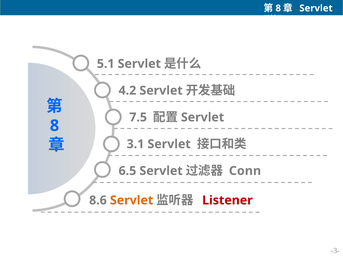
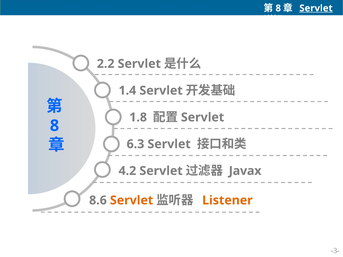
Servlet underline: none -> present (316, 8)
5.1: 5.1 -> 2.2 (106, 64)
4.2: 4.2 -> 1.4 (127, 91)
7.5: 7.5 -> 1.8 (138, 117)
3.1: 3.1 -> 6.3 (135, 144)
6.5: 6.5 -> 4.2 (127, 171)
Conn: Conn -> Javax (245, 171)
Listener colour: red -> orange (227, 200)
